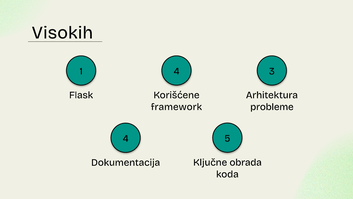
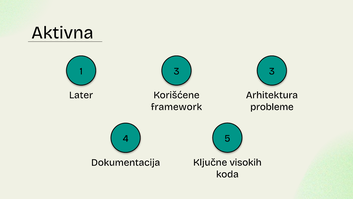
Visokih: Visokih -> Aktivna (62, 33)
1 4: 4 -> 3 (177, 71)
Flask: Flask -> Later (81, 95)
obrada: obrada -> visokih (246, 162)
